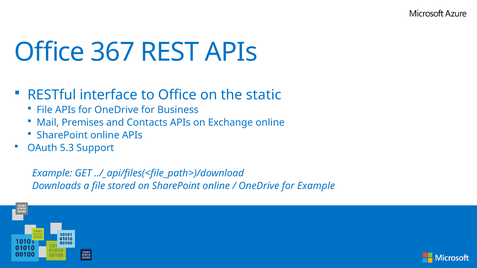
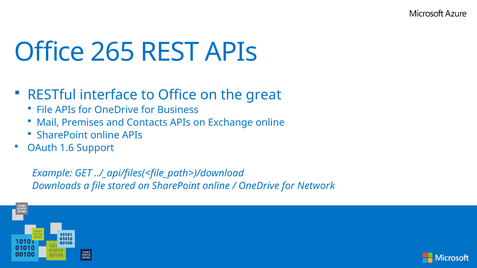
367: 367 -> 265 (113, 52)
static: static -> great (264, 95)
5.3: 5.3 -> 1.6 (67, 148)
for Example: Example -> Network (316, 186)
